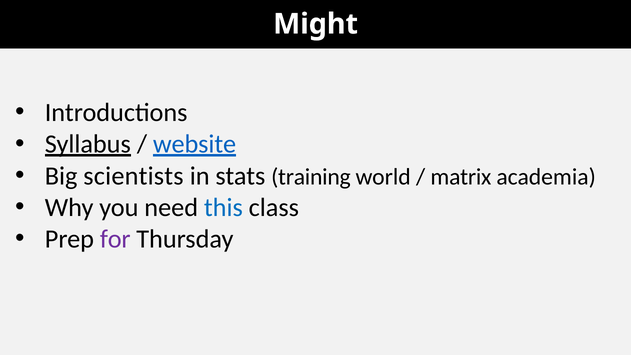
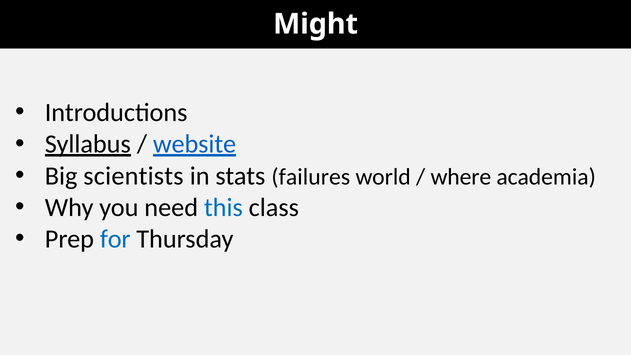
training: training -> failures (311, 177)
matrix: matrix -> where (461, 177)
for colour: purple -> blue (115, 239)
